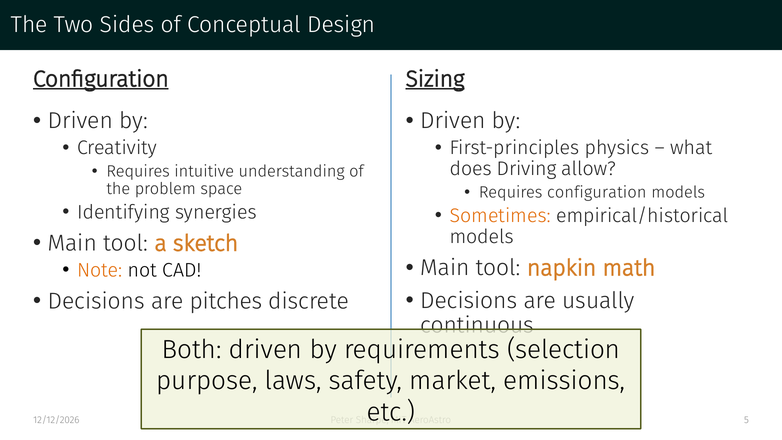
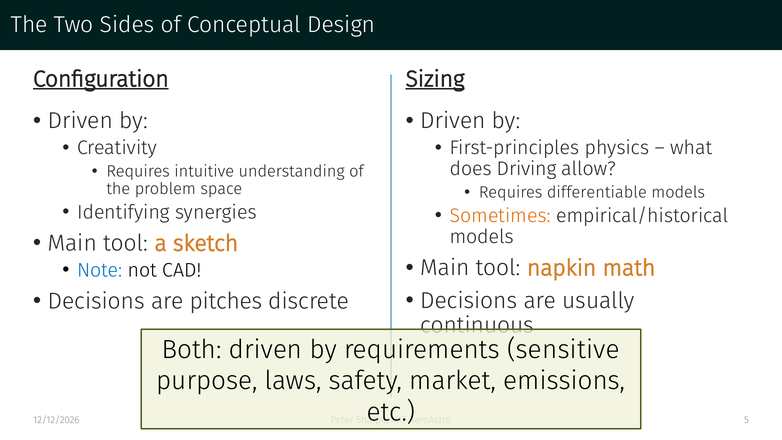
Requires configuration: configuration -> differentiable (597, 192)
Note colour: orange -> blue (100, 270)
selection: selection -> sensitive (563, 349)
